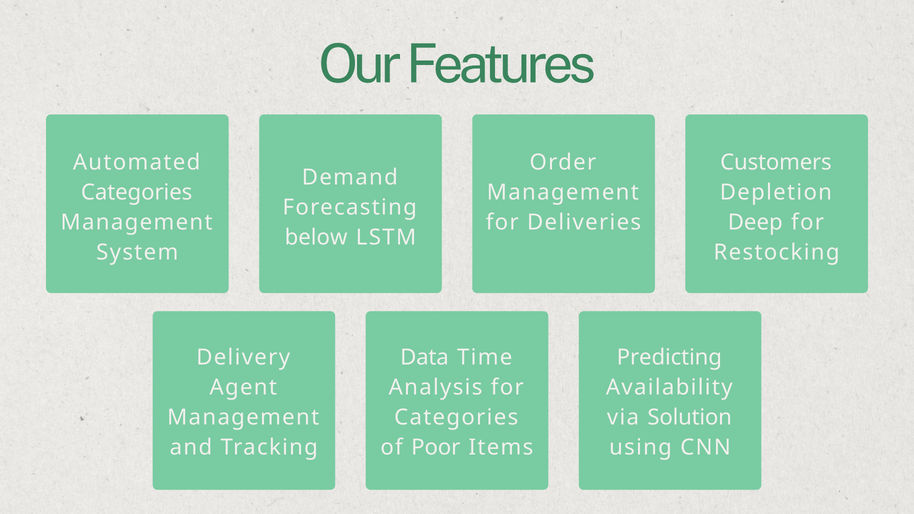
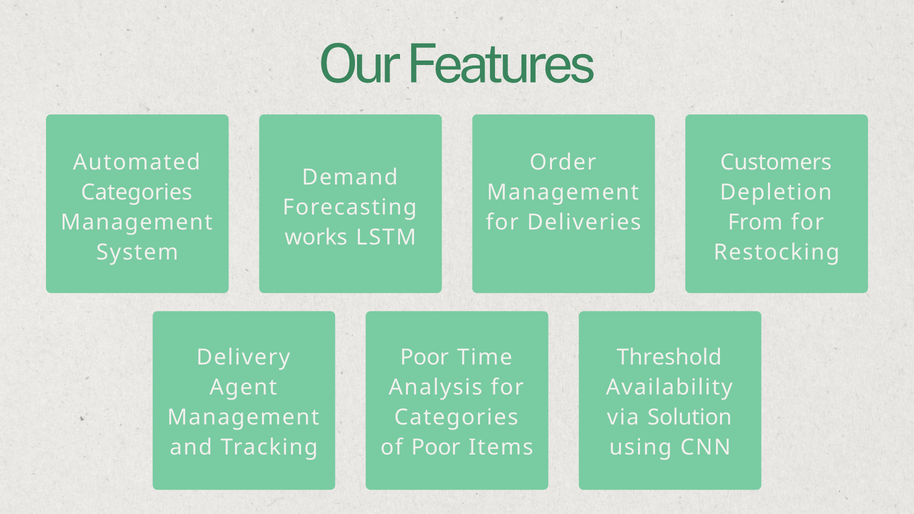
Deep: Deep -> From (755, 223)
below: below -> works (316, 237)
Data: Data -> Poor (424, 358)
Predicting: Predicting -> Threshold (669, 358)
